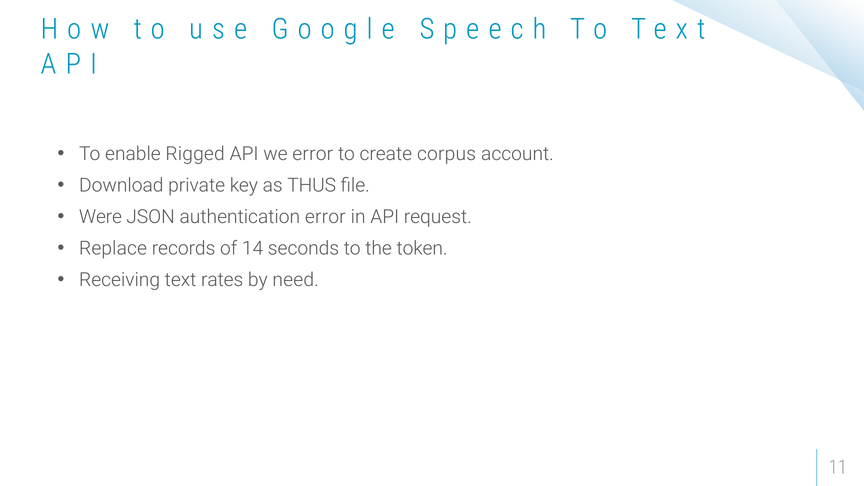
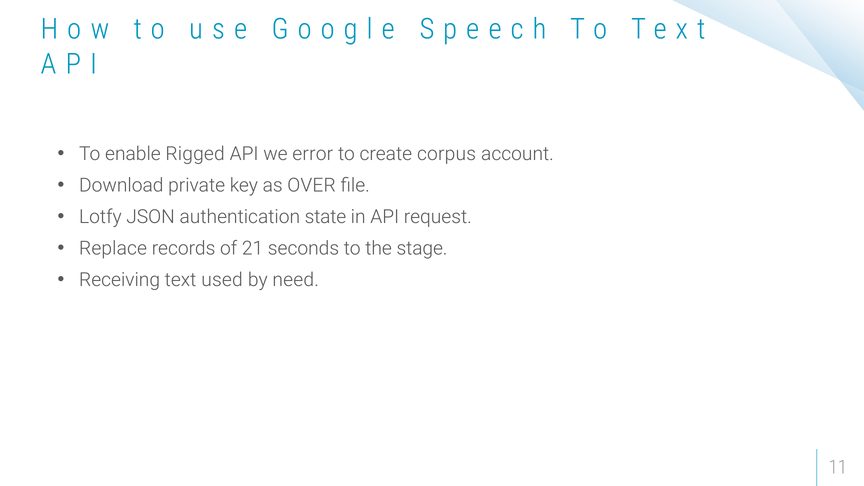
THUS: THUS -> OVER (312, 185)
Were: Were -> Lotfy (100, 217)
authentication error: error -> state (325, 217)
14: 14 -> 21 (253, 248)
token: token -> stage (422, 248)
rates: rates -> used (222, 280)
